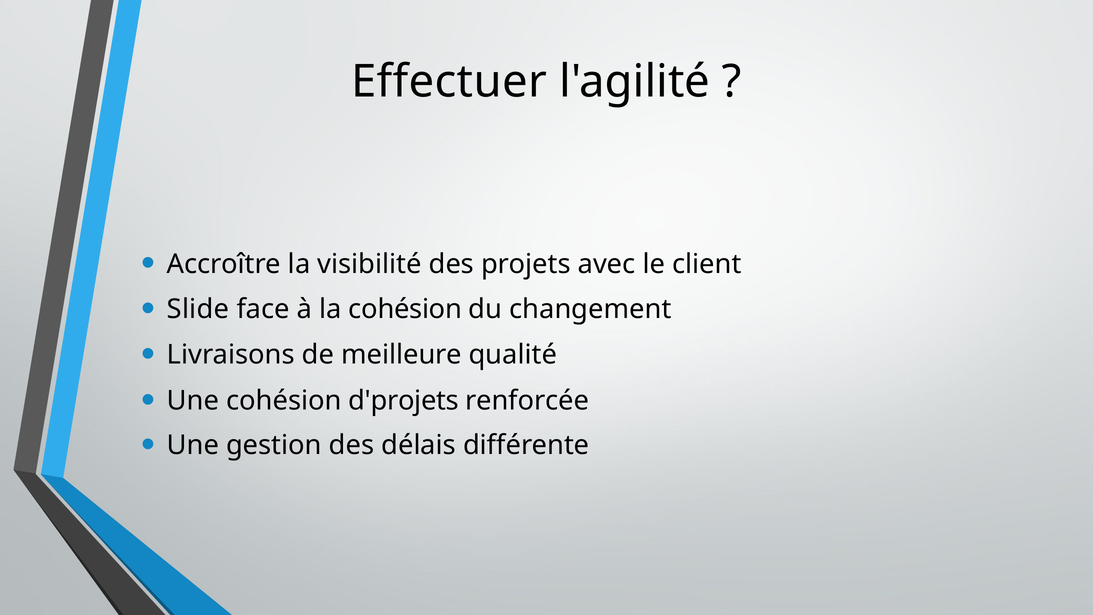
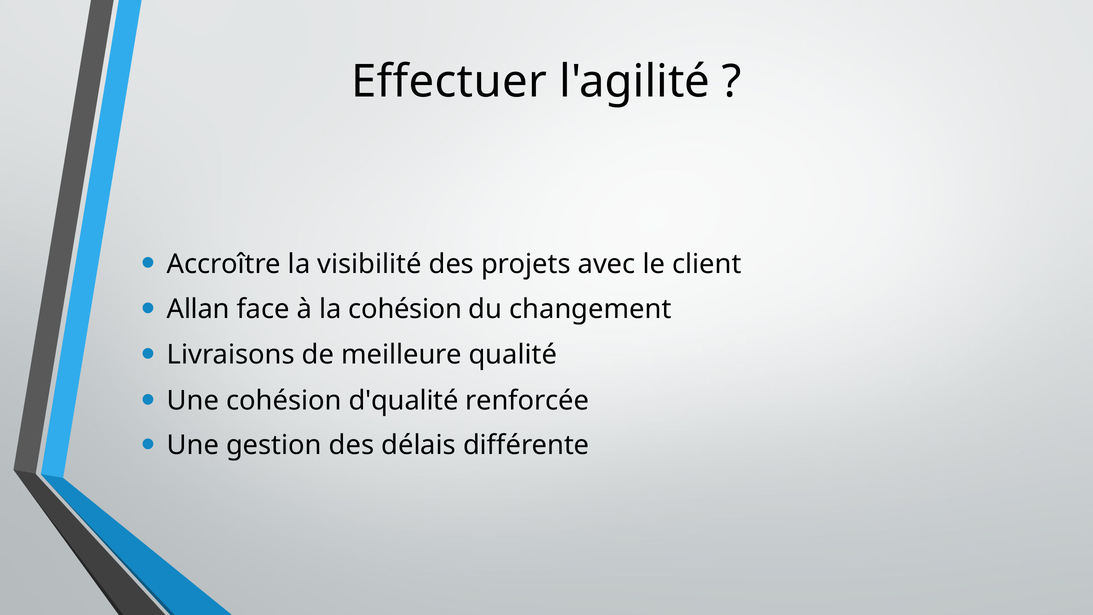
Slide: Slide -> Allan (198, 309)
d'projets: d'projets -> d'qualité (404, 401)
